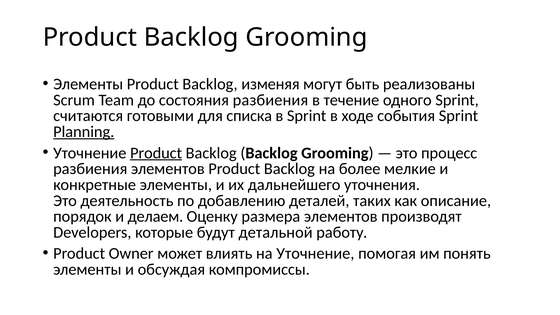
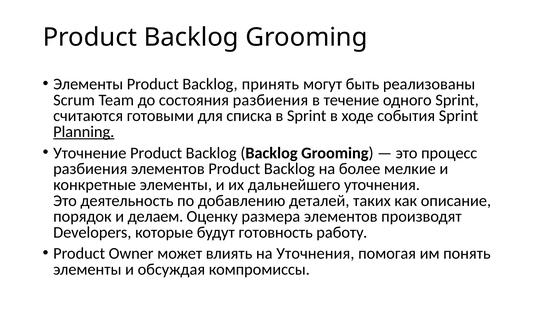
изменяя: изменяя -> принять (270, 84)
Product underline: present -> none (156, 153)
детальной: детальной -> готовность (276, 232)
на Уточнение: Уточнение -> Уточнения (315, 254)
